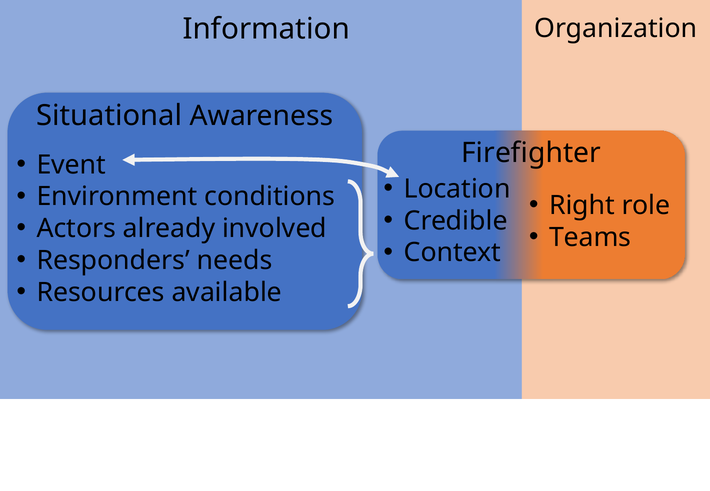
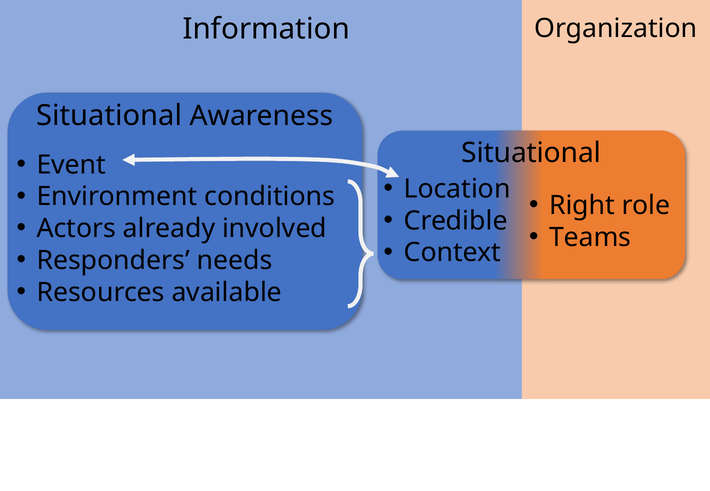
Firefighter: Firefighter -> Situational (531, 153)
